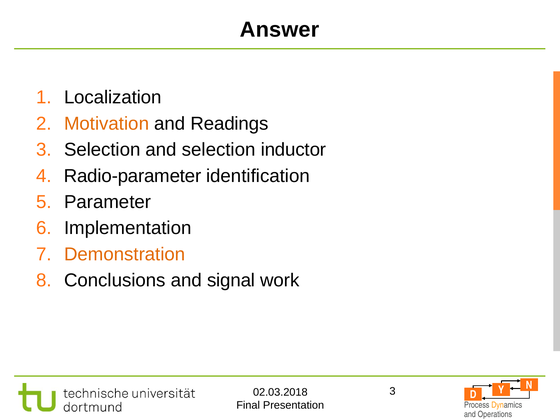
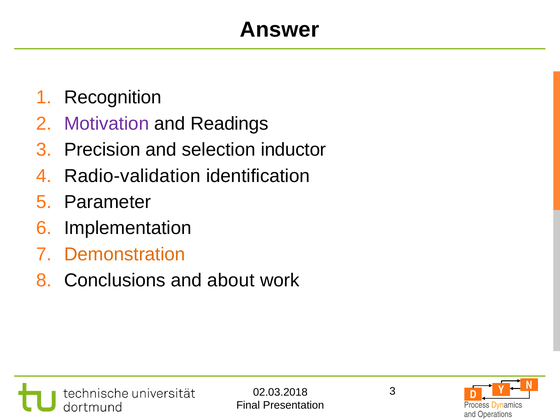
Localization: Localization -> Recognition (113, 97)
Motivation colour: orange -> purple (107, 124)
Selection: Selection -> Precision (102, 150)
Radio-parameter: Radio-parameter -> Radio-validation (132, 176)
signal: signal -> about (231, 280)
